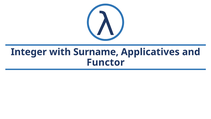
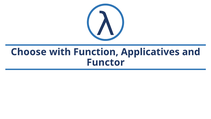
Integer: Integer -> Choose (29, 52)
Surname: Surname -> Function (96, 52)
